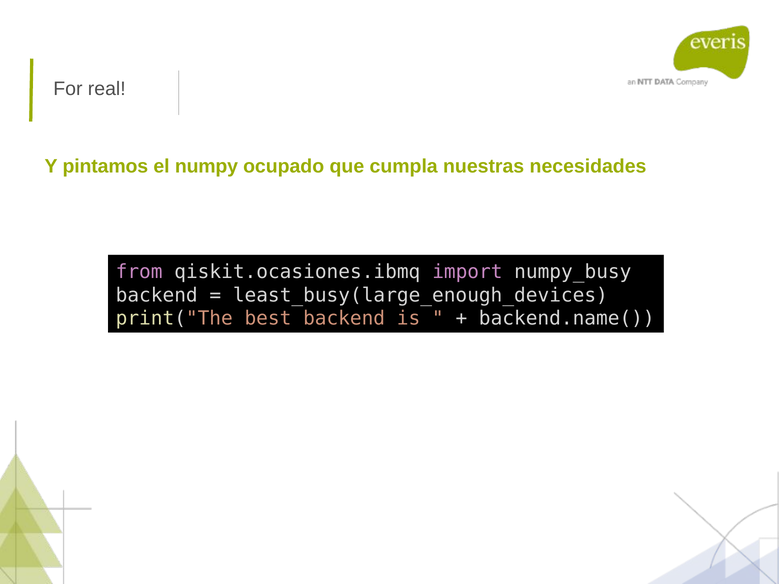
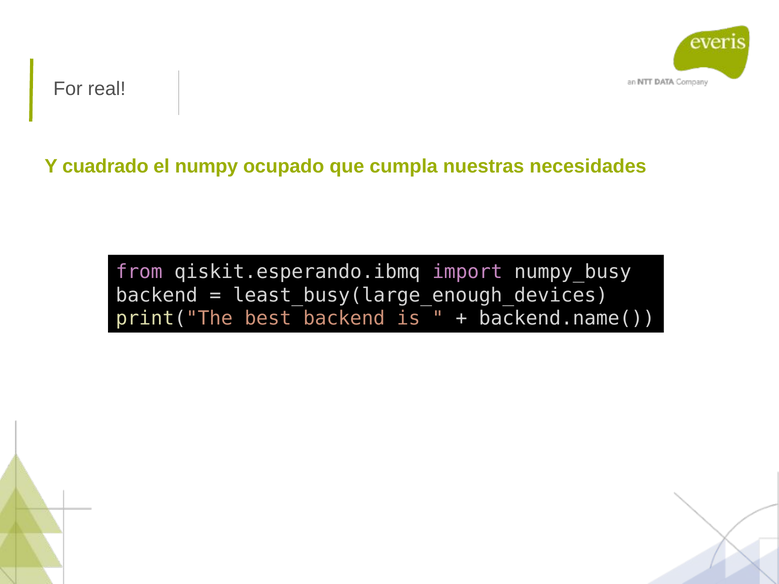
pintamos: pintamos -> cuadrado (105, 166)
qiskit.ocasiones.ibmq: qiskit.ocasiones.ibmq -> qiskit.esperando.ibmq (297, 272)
